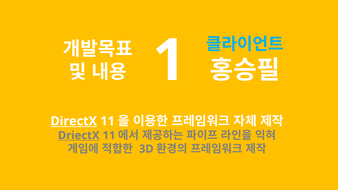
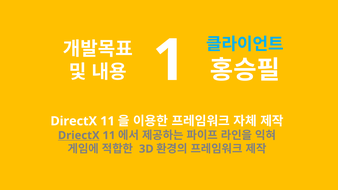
DirectX underline: present -> none (74, 121)
